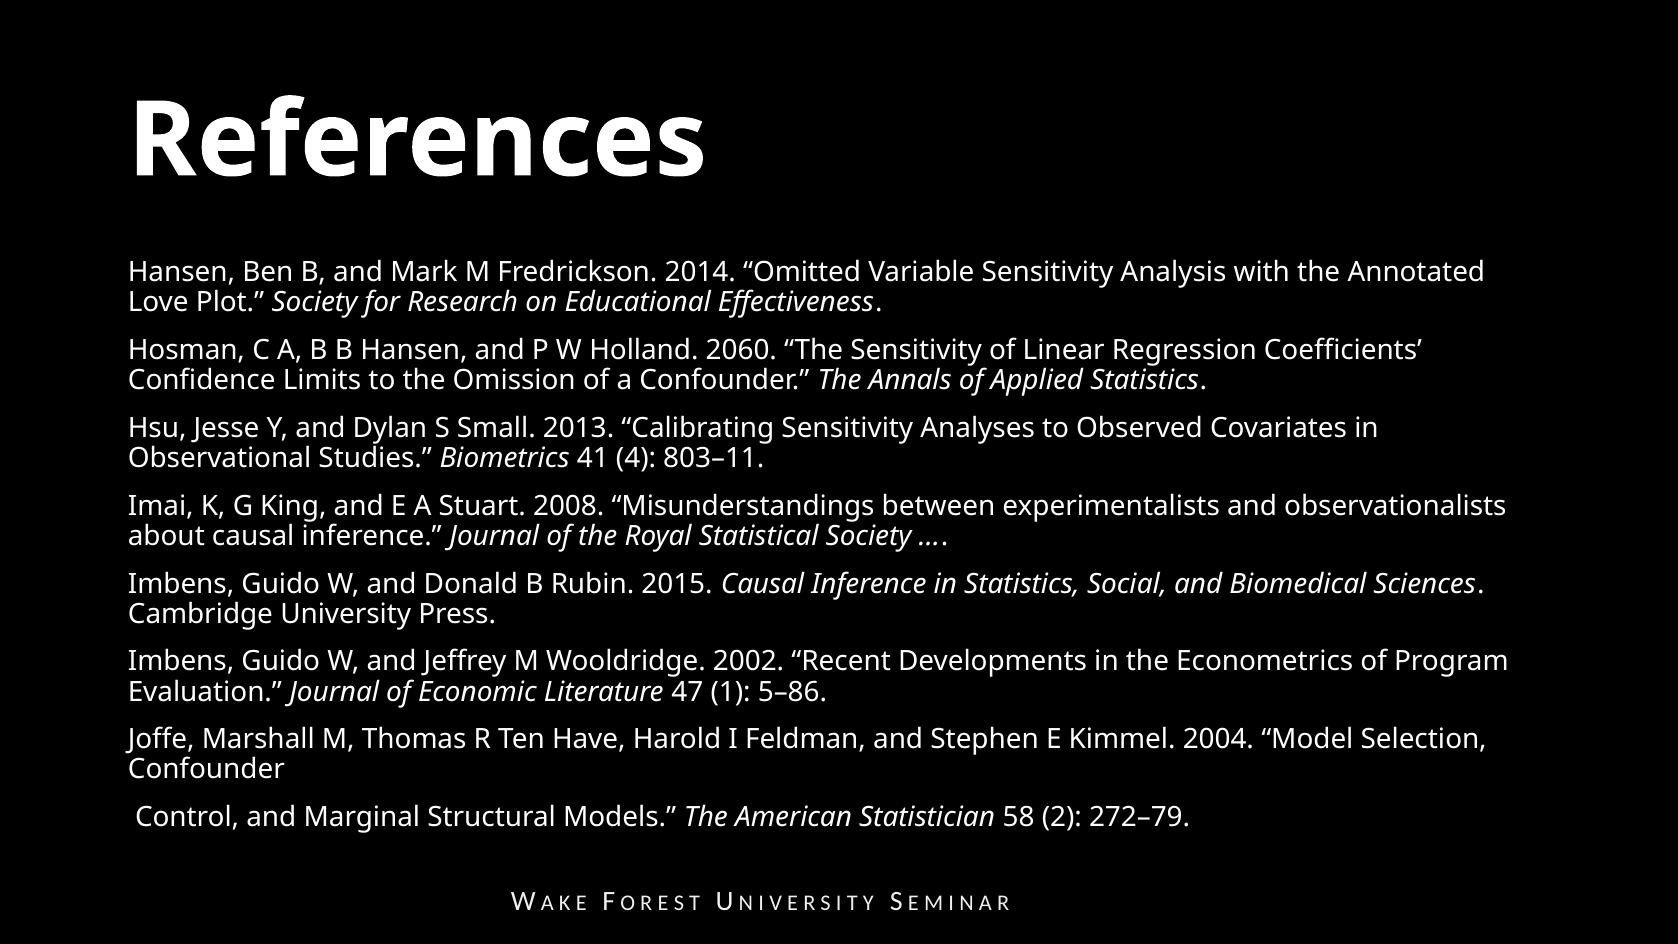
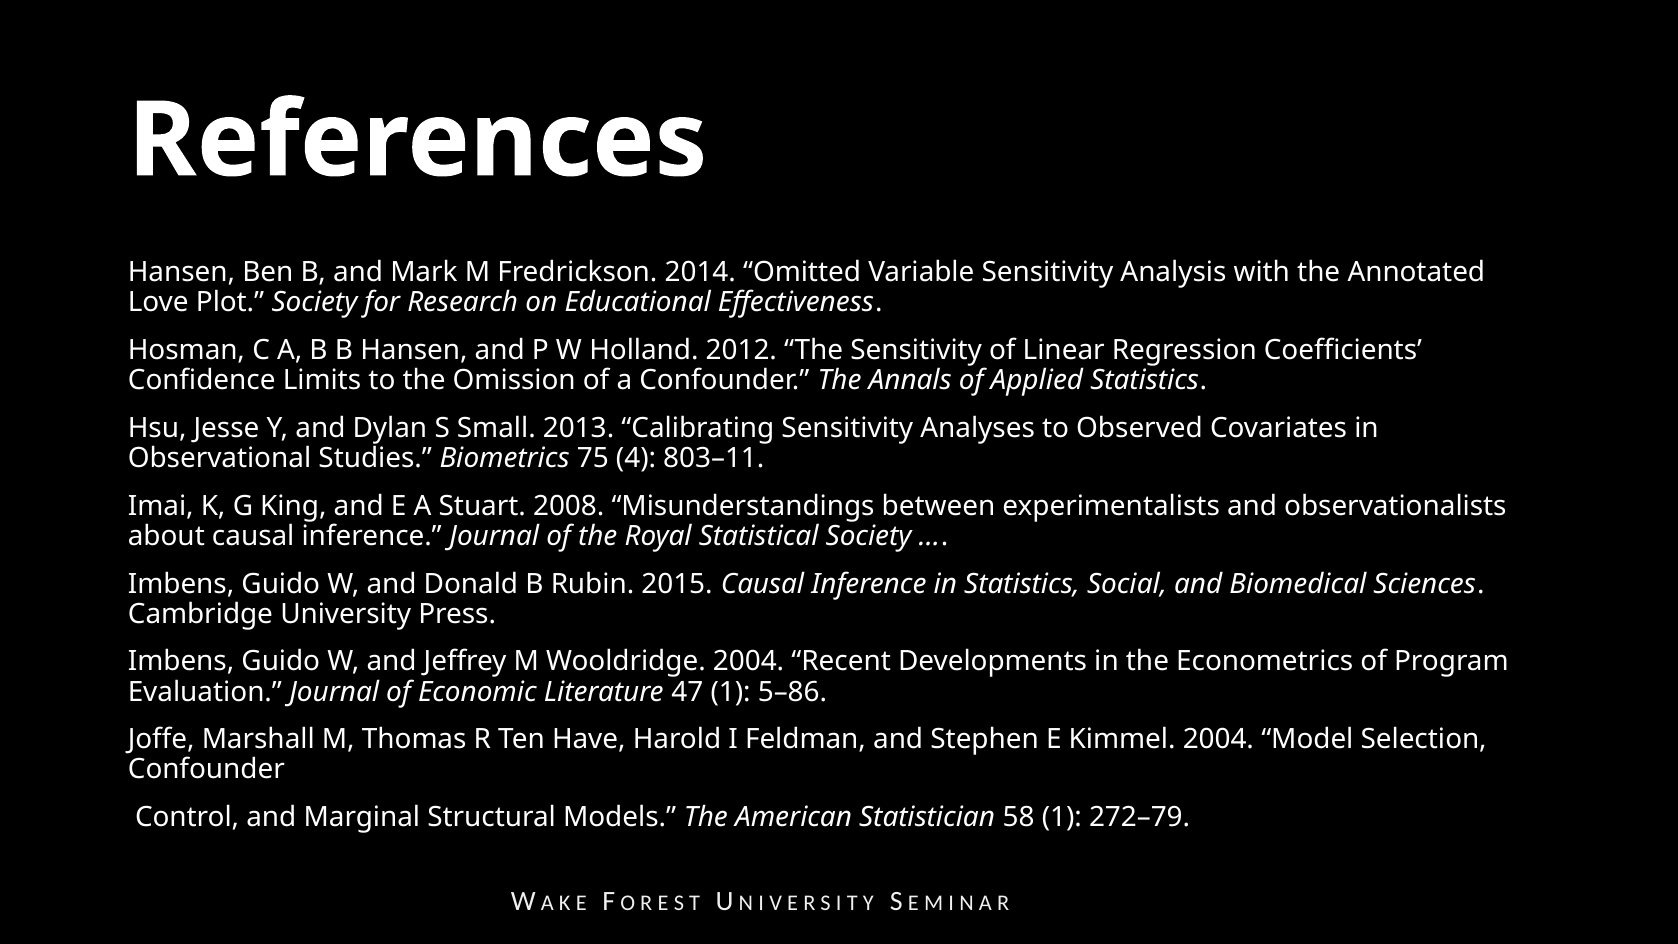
2060: 2060 -> 2012 (741, 350)
41: 41 -> 75 (593, 458)
Wooldridge 2002: 2002 -> 2004 (749, 662)
58 2: 2 -> 1 (1062, 817)
